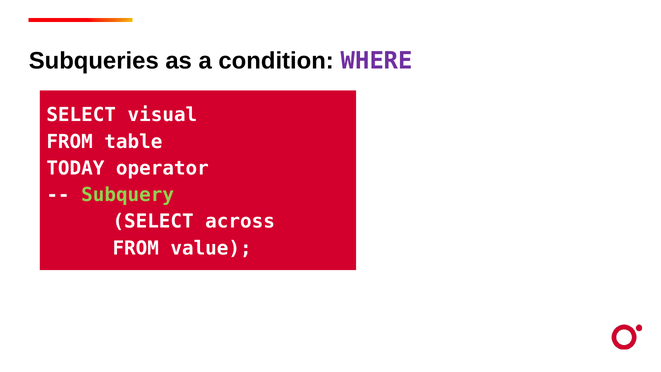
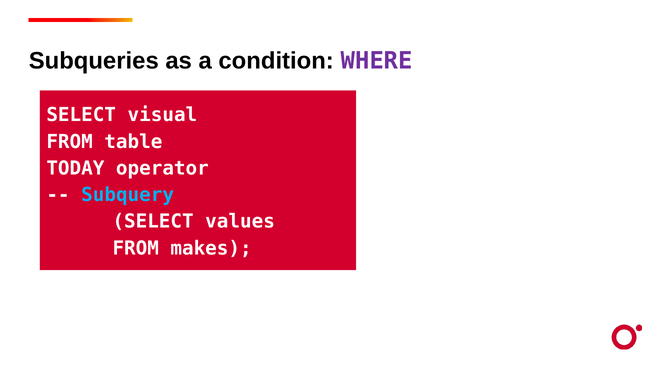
Subquery colour: light green -> light blue (128, 195)
across: across -> values (240, 221)
value: value -> makes (211, 248)
